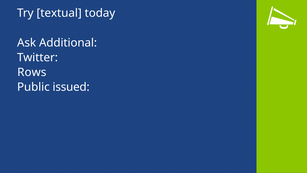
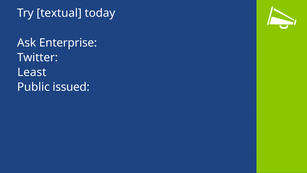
Additional: Additional -> Enterprise (68, 43)
Rows: Rows -> Least (32, 72)
